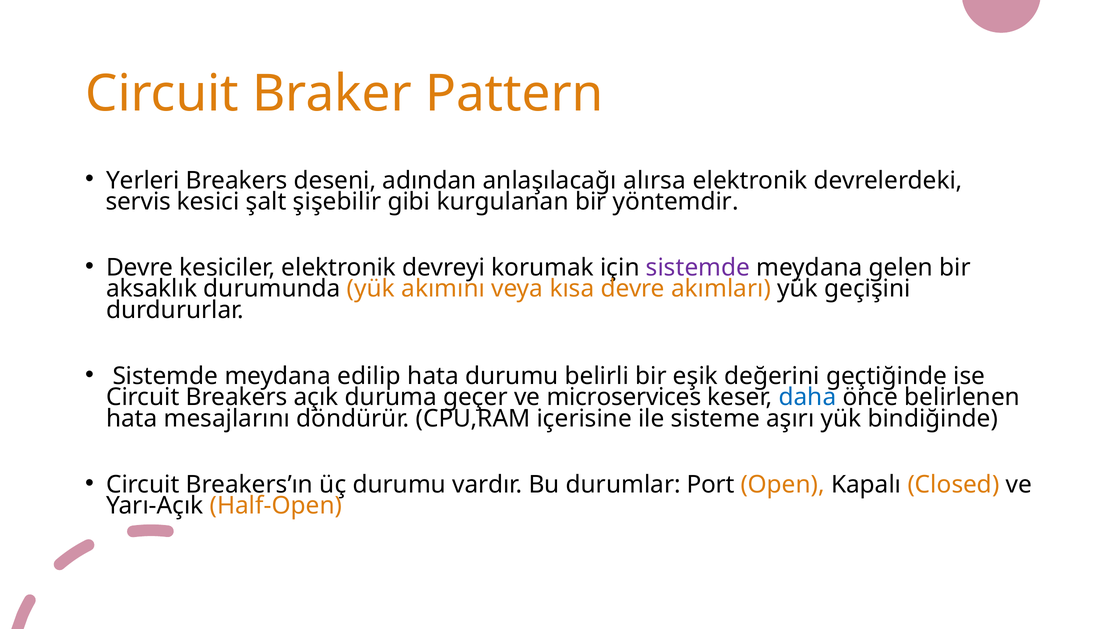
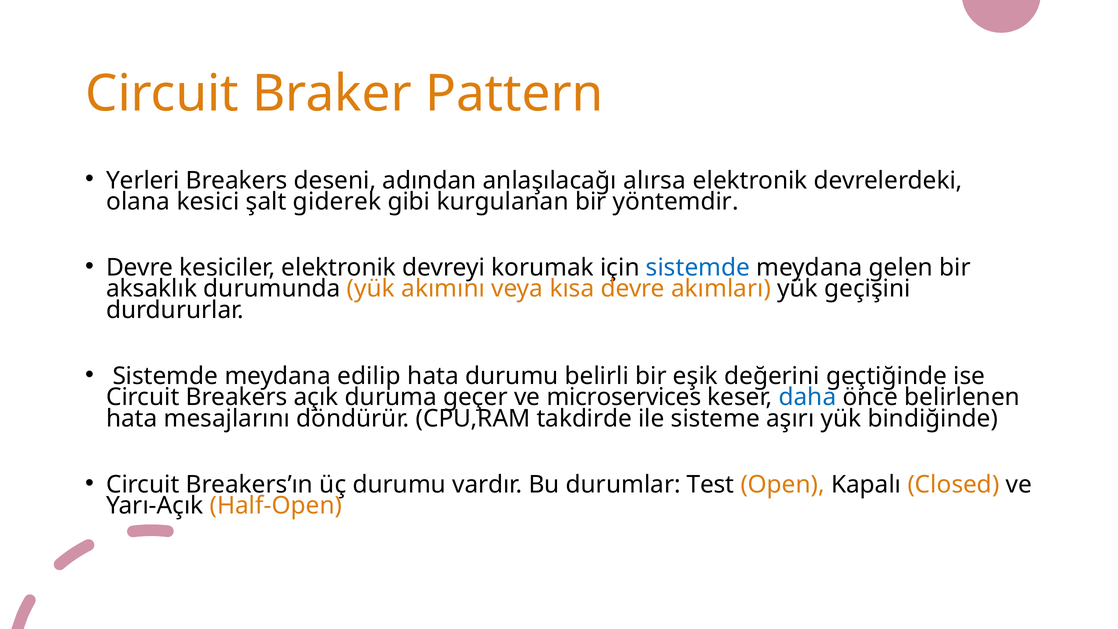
servis: servis -> olana (138, 202)
şişebilir: şişebilir -> giderek (337, 202)
sistemde colour: purple -> blue (698, 268)
içerisine: içerisine -> takdirde (584, 418)
Port: Port -> Test (711, 485)
